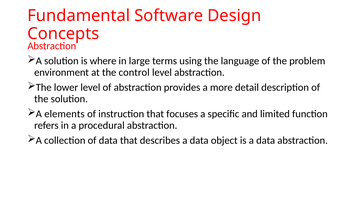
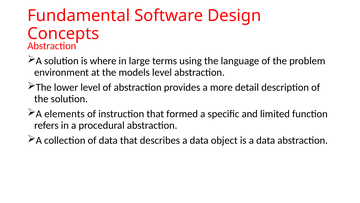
control: control -> models (134, 72)
focuses: focuses -> formed (182, 114)
